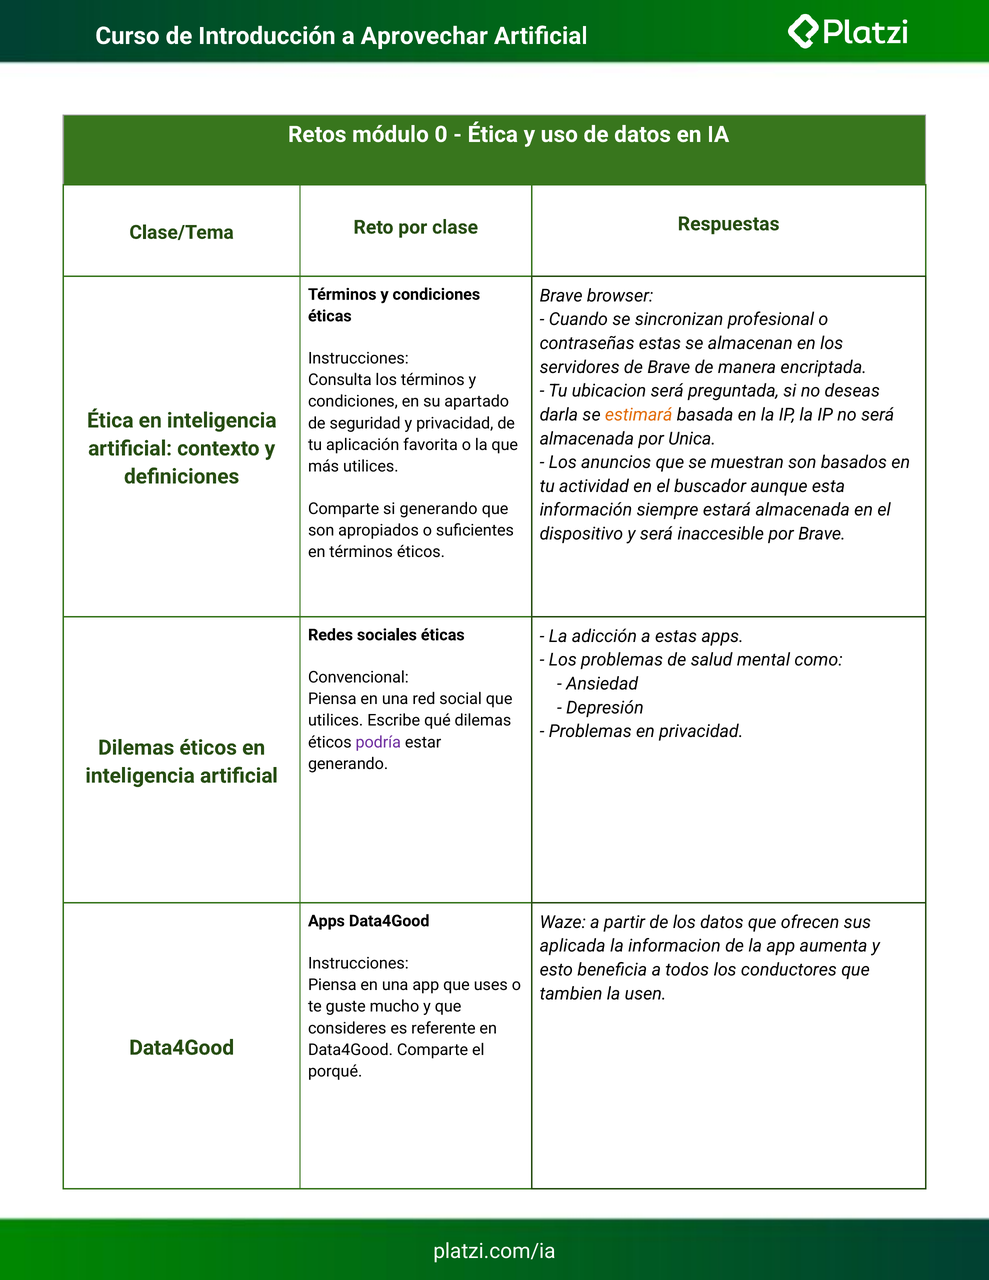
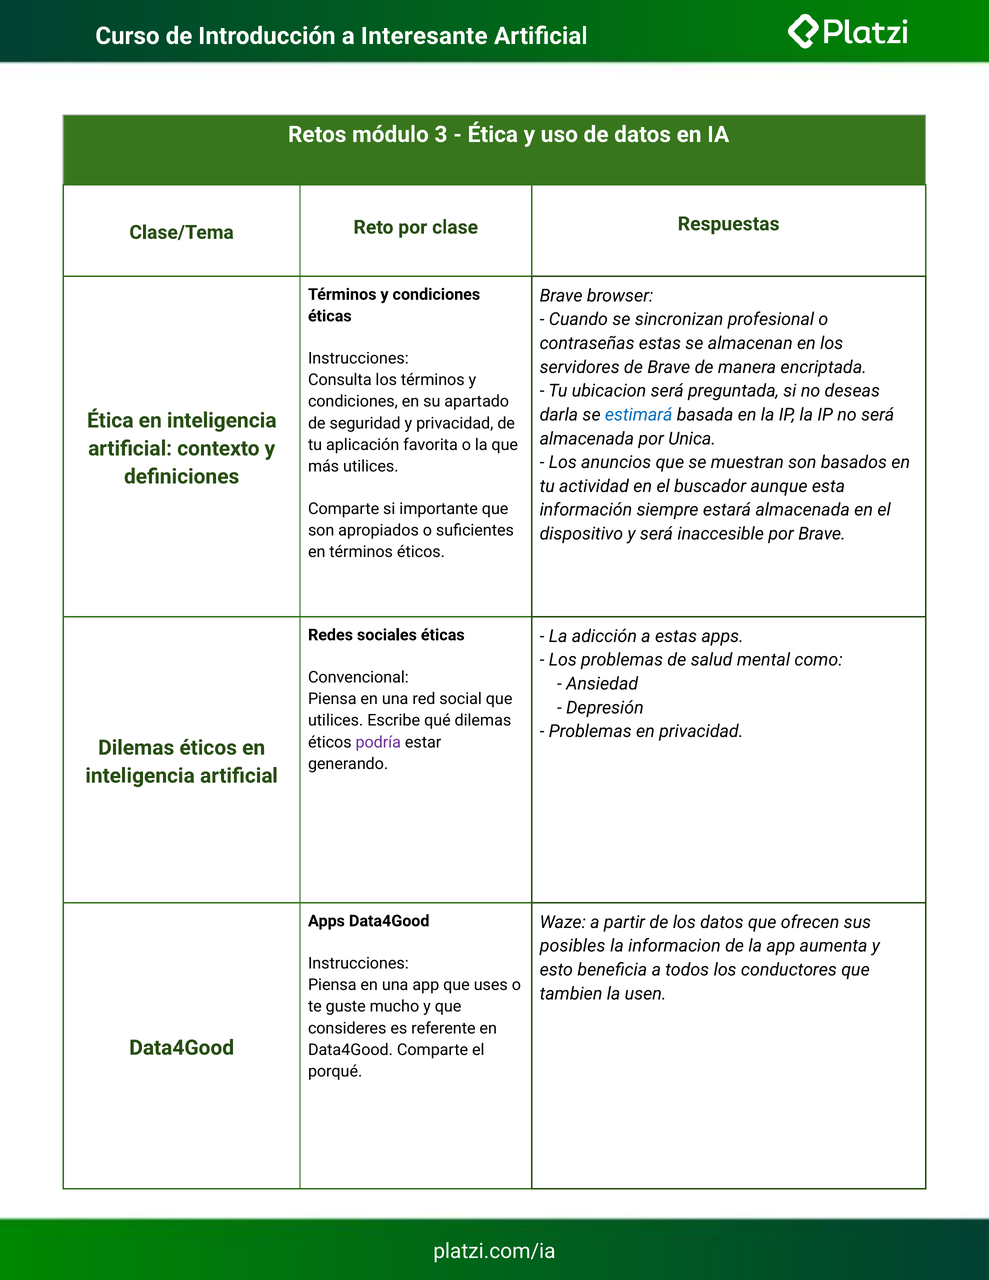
Aprovechar: Aprovechar -> Interesante (424, 36)
0: 0 -> 3 (441, 134)
estimará colour: orange -> blue (639, 415)
si generando: generando -> importante (439, 509)
aplicada: aplicada -> posibles (573, 946)
